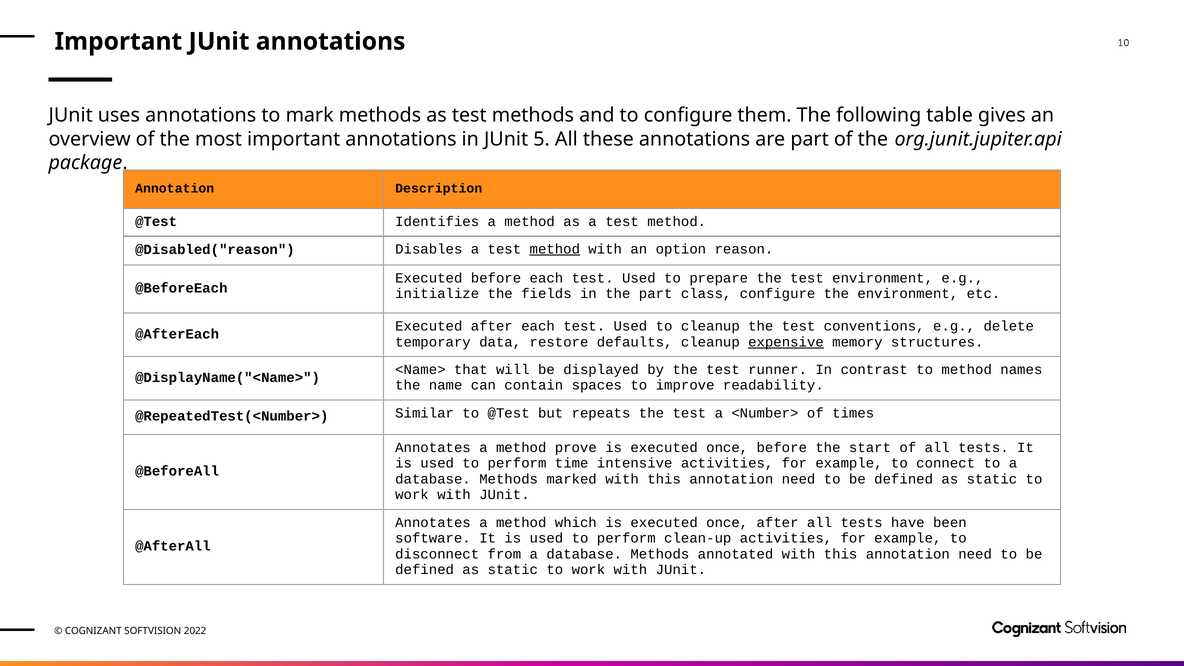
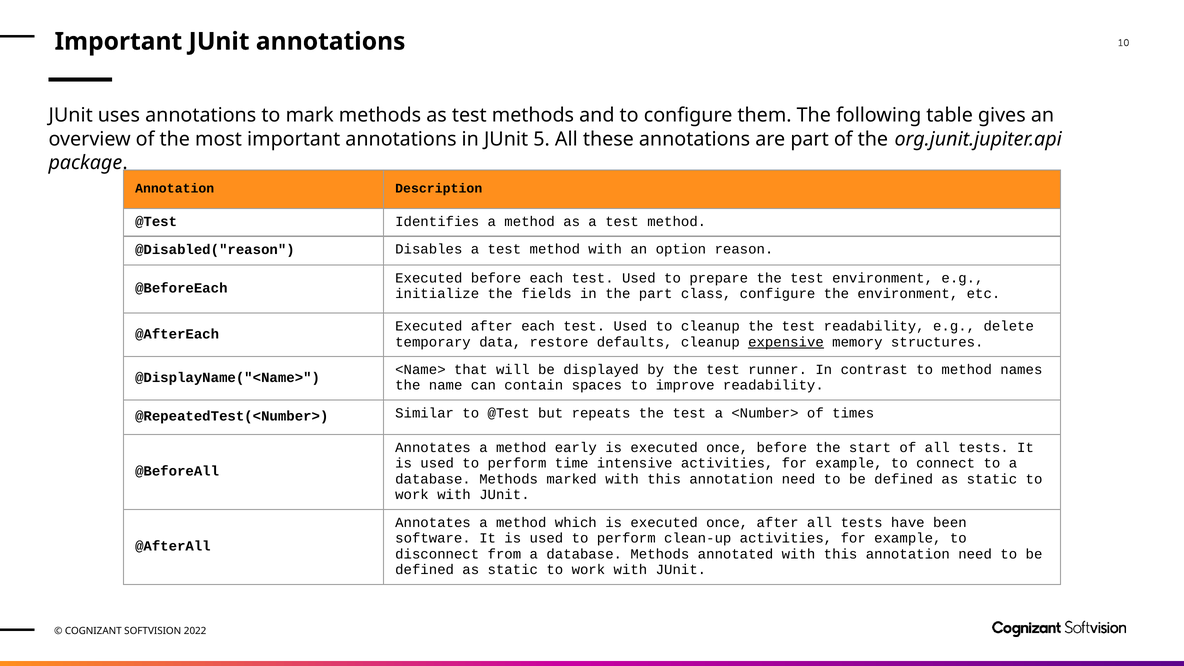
method underline: present -> none (555, 249)
test conventions: conventions -> readability (874, 326)
prove: prove -> early (576, 447)
